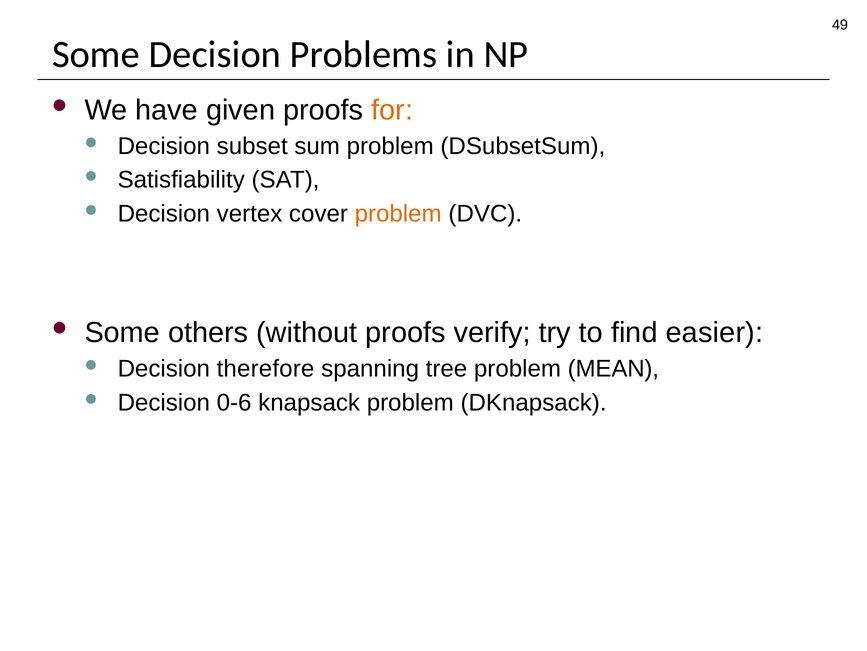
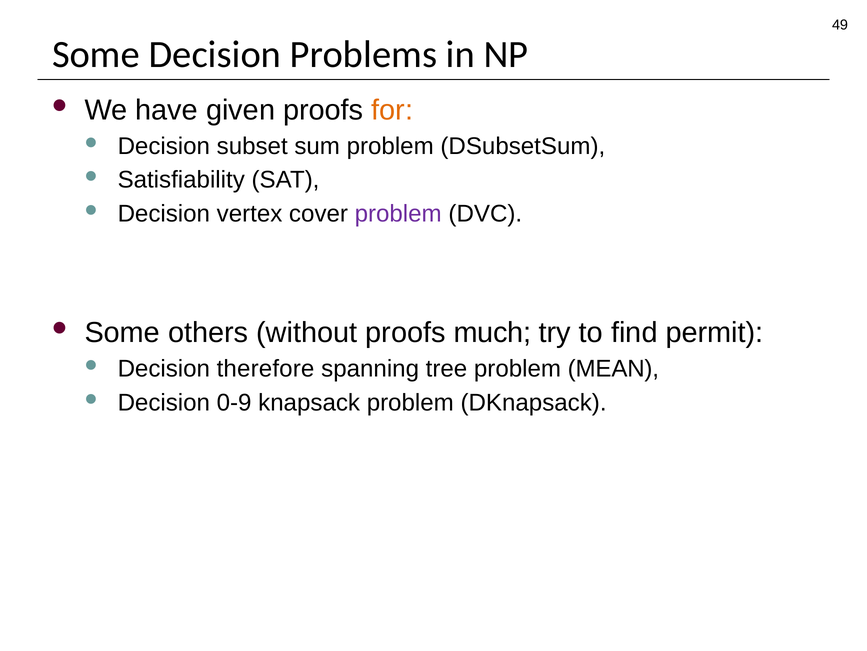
problem colour: orange -> purple (398, 214)
verify: verify -> much (492, 332)
easier: easier -> permit (715, 332)
0-6: 0-6 -> 0-9 (234, 402)
